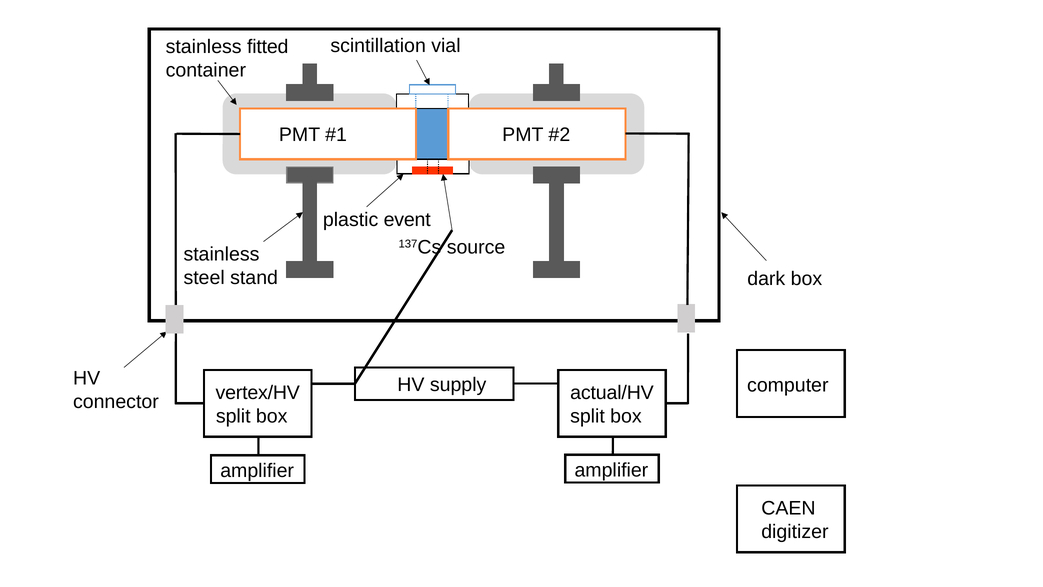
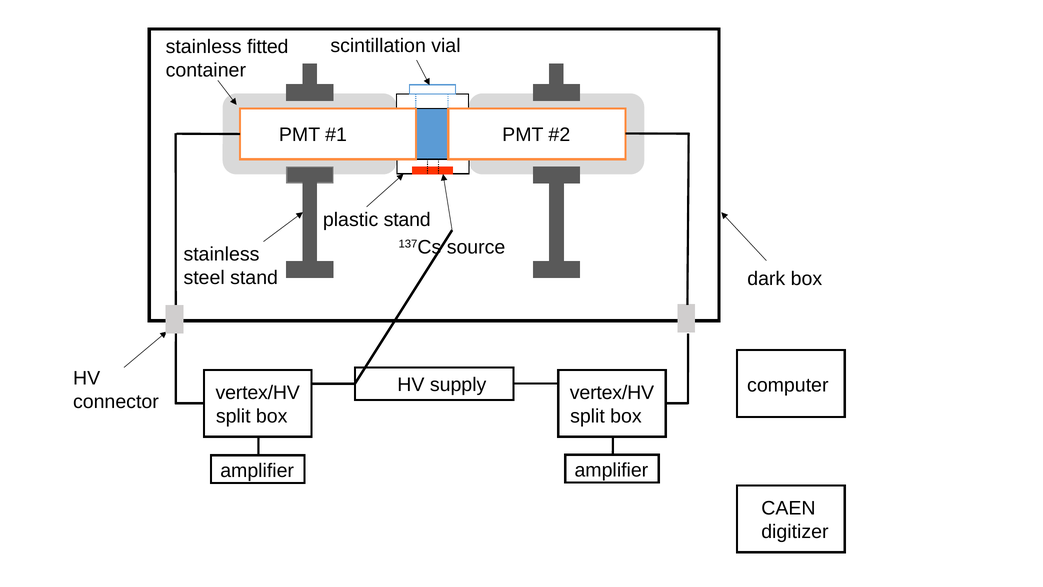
plastic event: event -> stand (407, 220)
actual/HV: actual/HV -> vertex/HV (612, 392)
